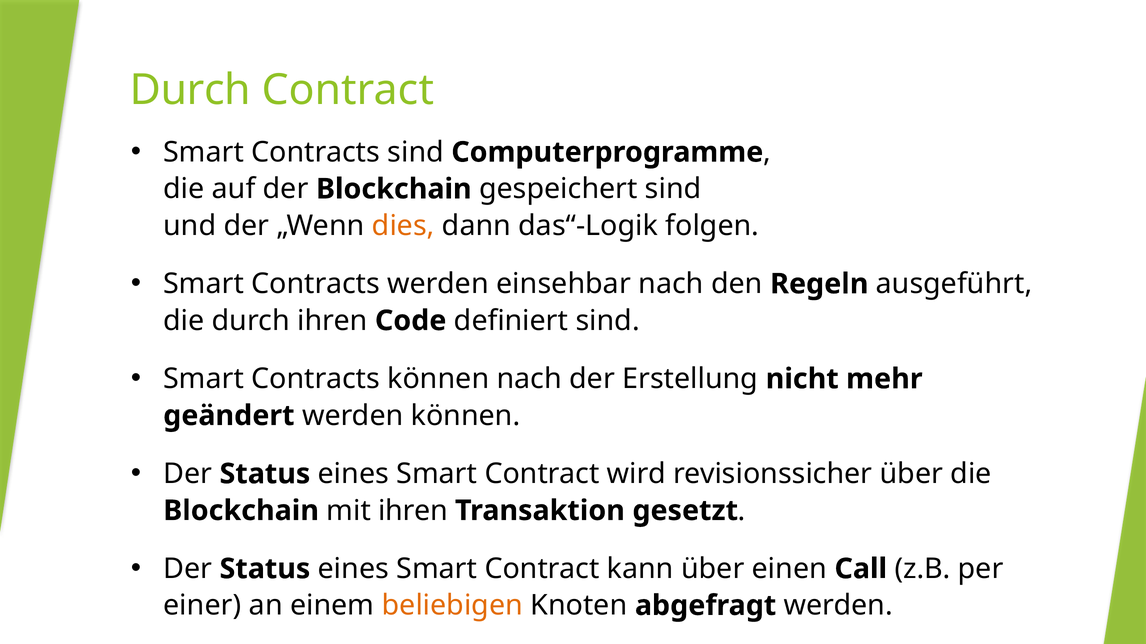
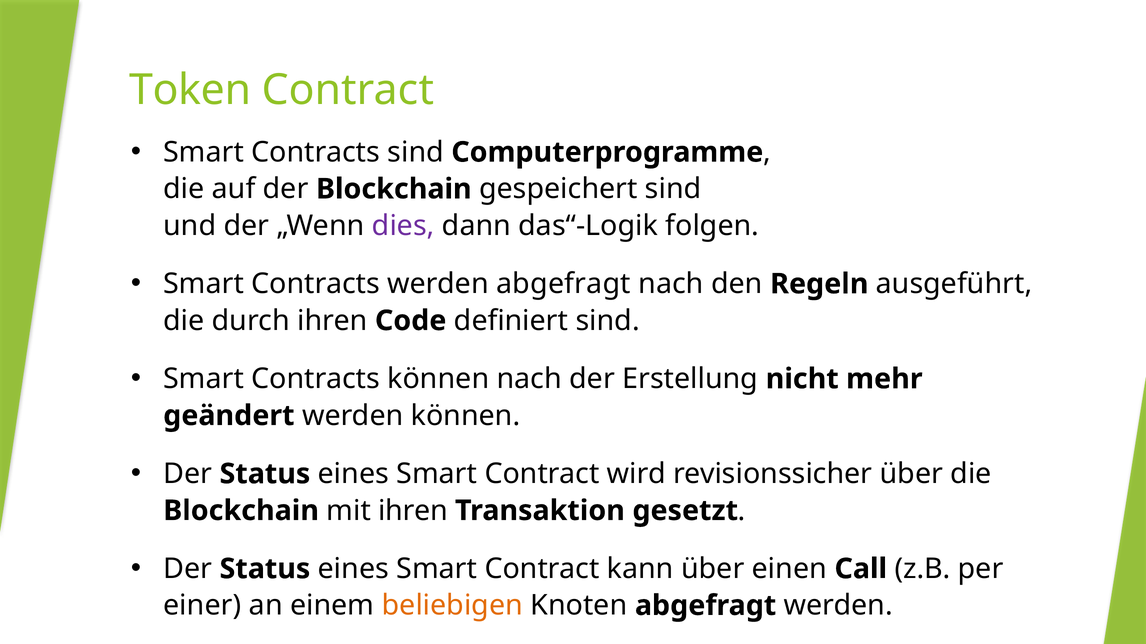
Durch: Durch -> Token (190, 90)
dies colour: orange -> purple (403, 226)
werden einsehbar: einsehbar -> abgefragt (563, 284)
